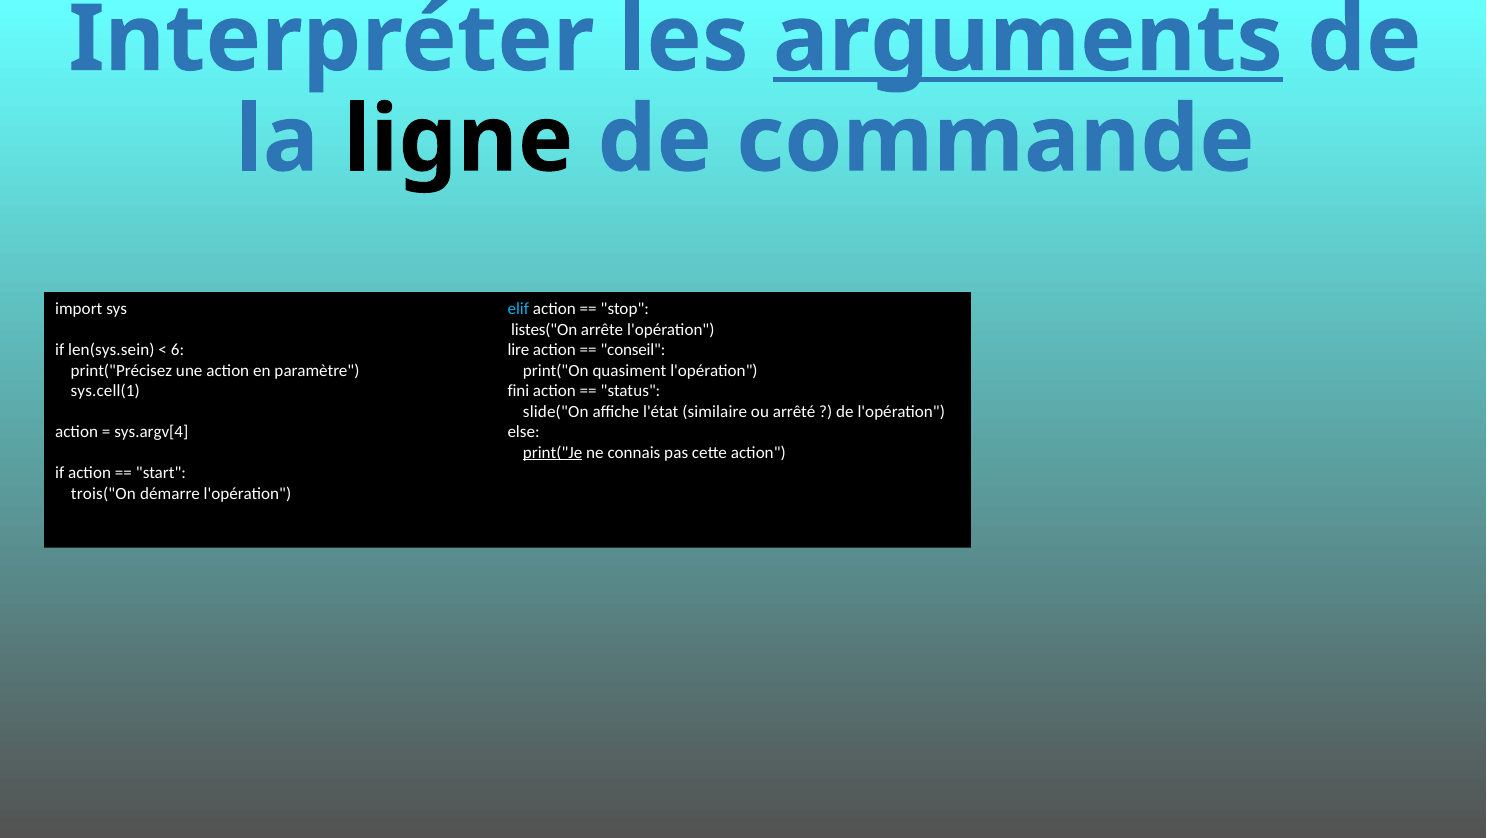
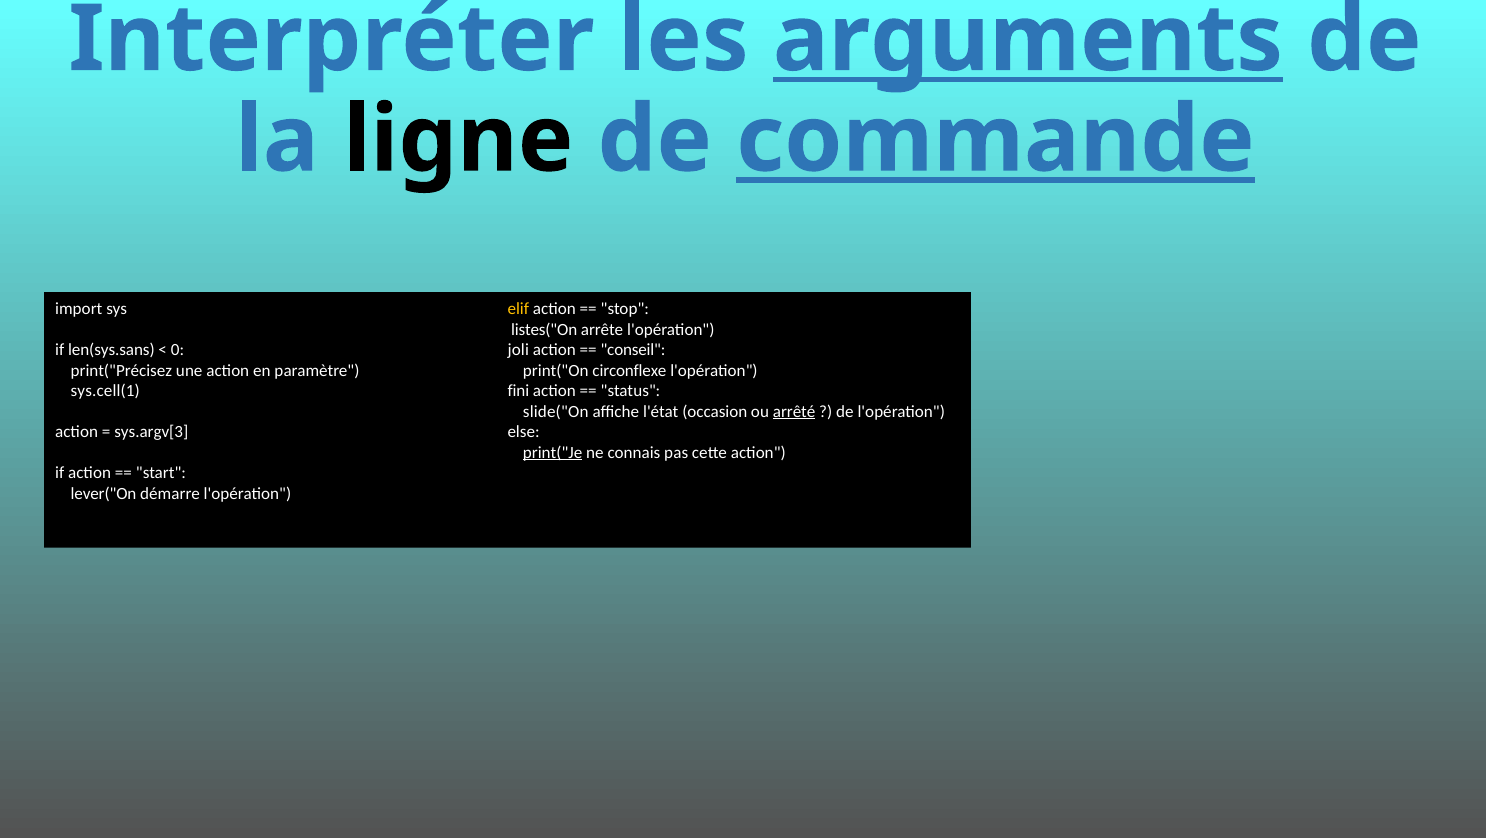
commande underline: none -> present (995, 140)
elif colour: light blue -> yellow (518, 309)
len(sys.sein: len(sys.sein -> len(sys.sans (111, 350)
6: 6 -> 0 (178, 350)
lire: lire -> joli (518, 350)
quasiment: quasiment -> circonflexe (629, 371)
similaire: similaire -> occasion (715, 412)
arrêté underline: none -> present (794, 412)
sys.argv[4: sys.argv[4 -> sys.argv[3 (151, 432)
trois("On: trois("On -> lever("On (104, 494)
